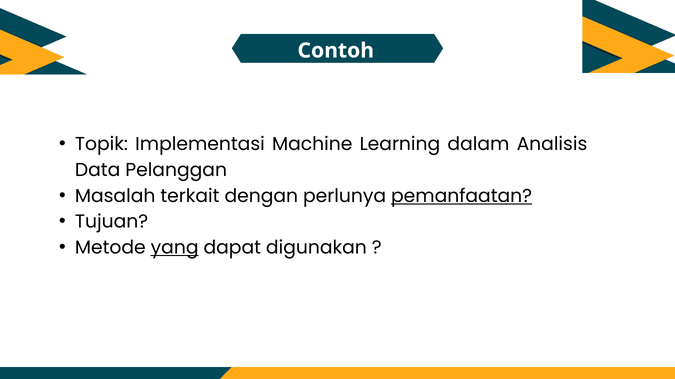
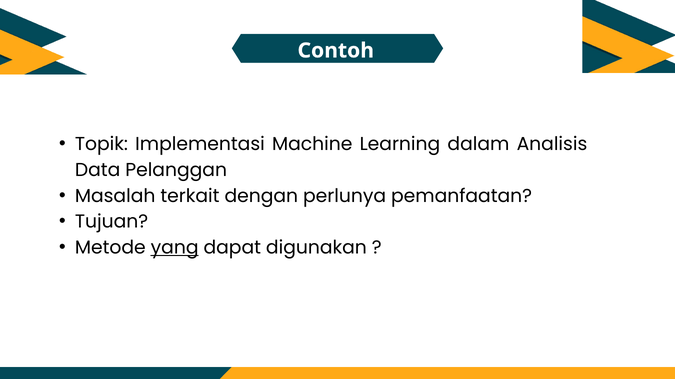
pemanfaatan underline: present -> none (462, 196)
